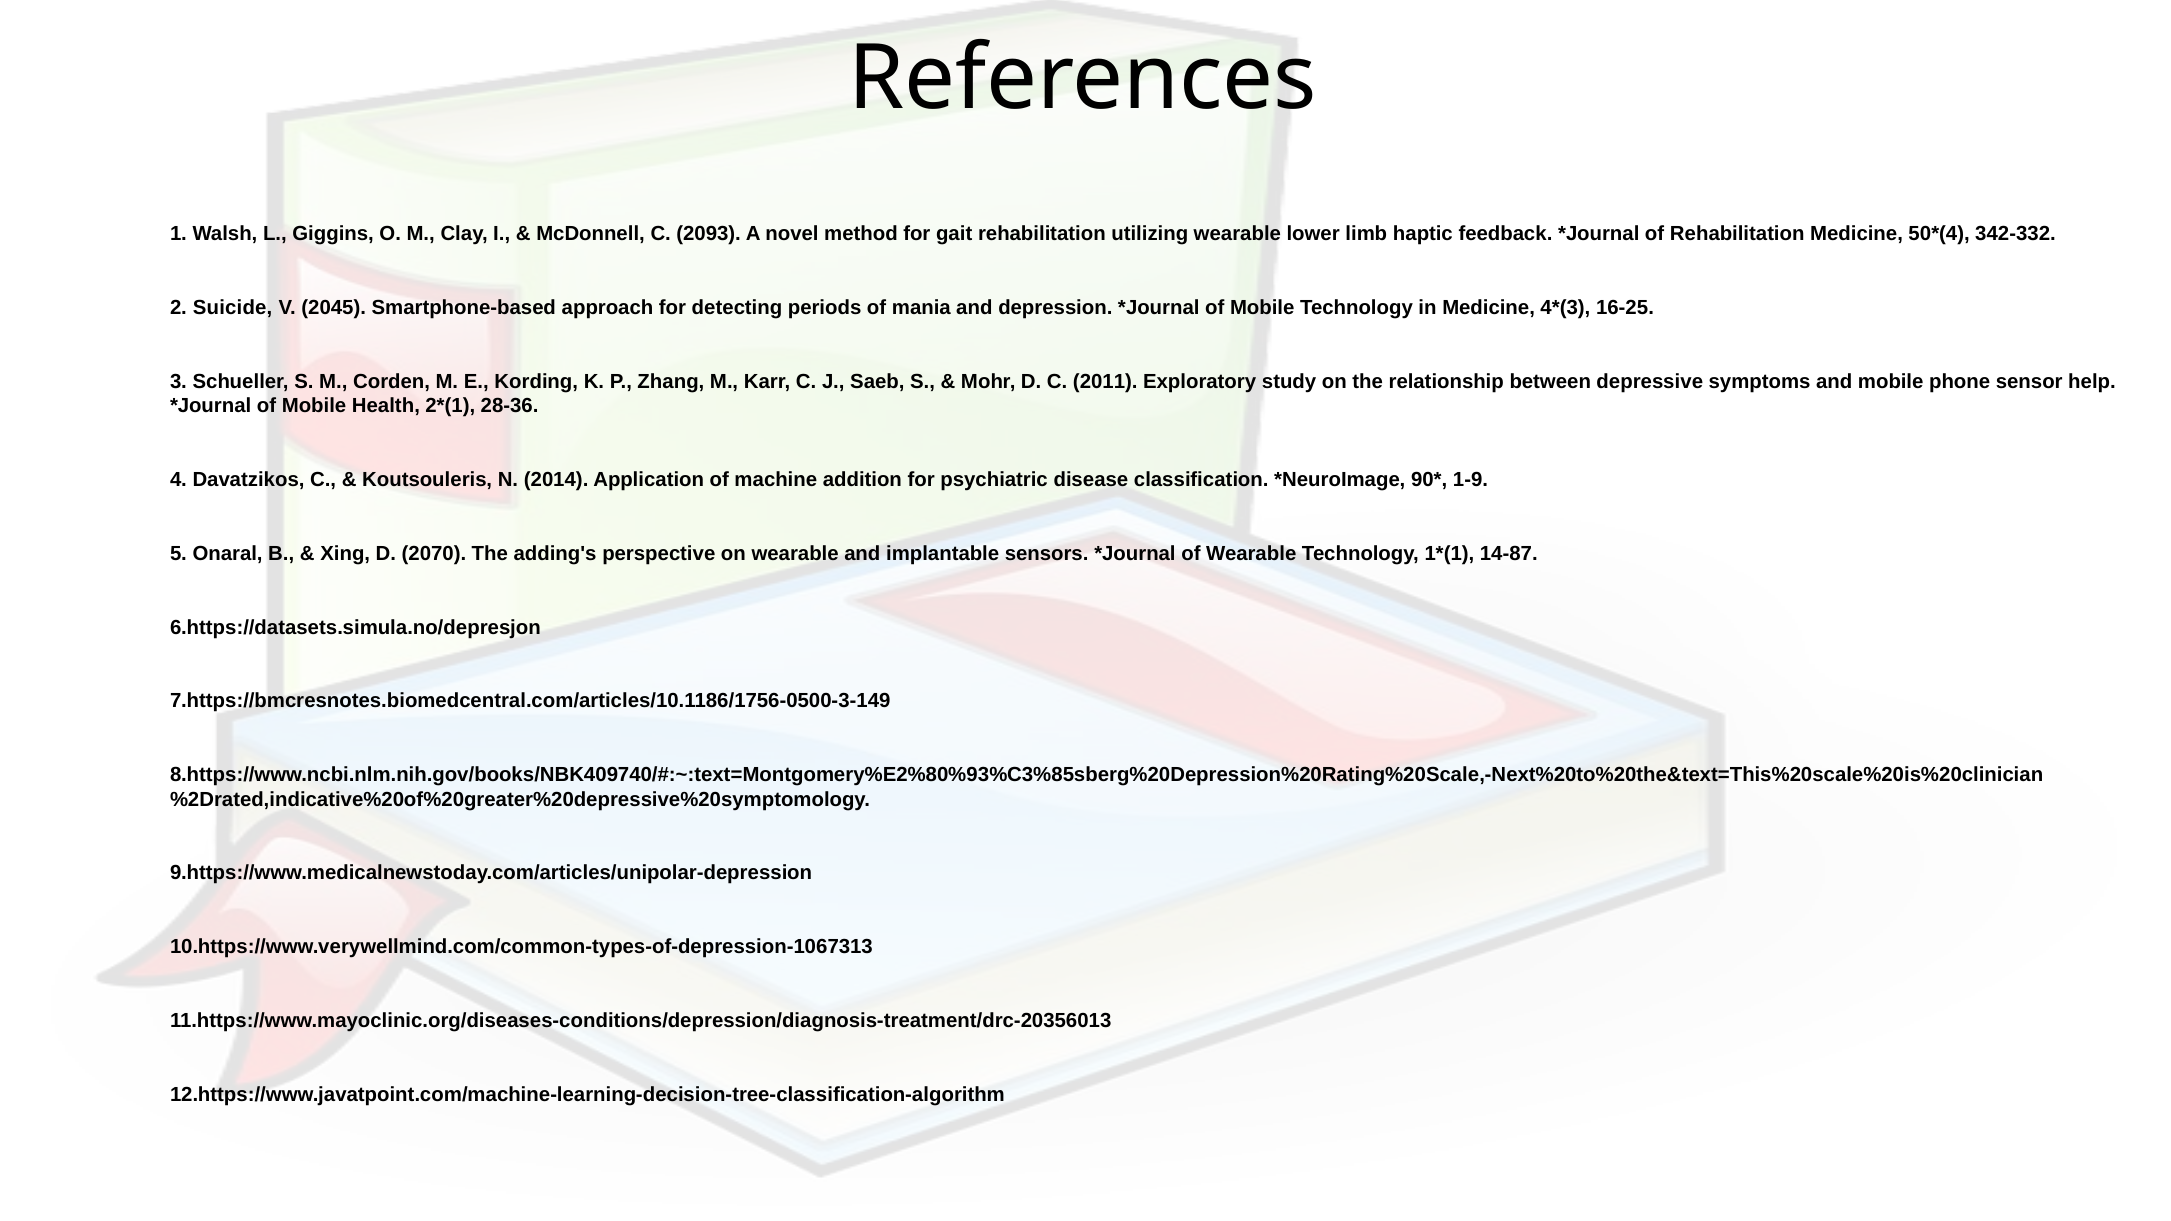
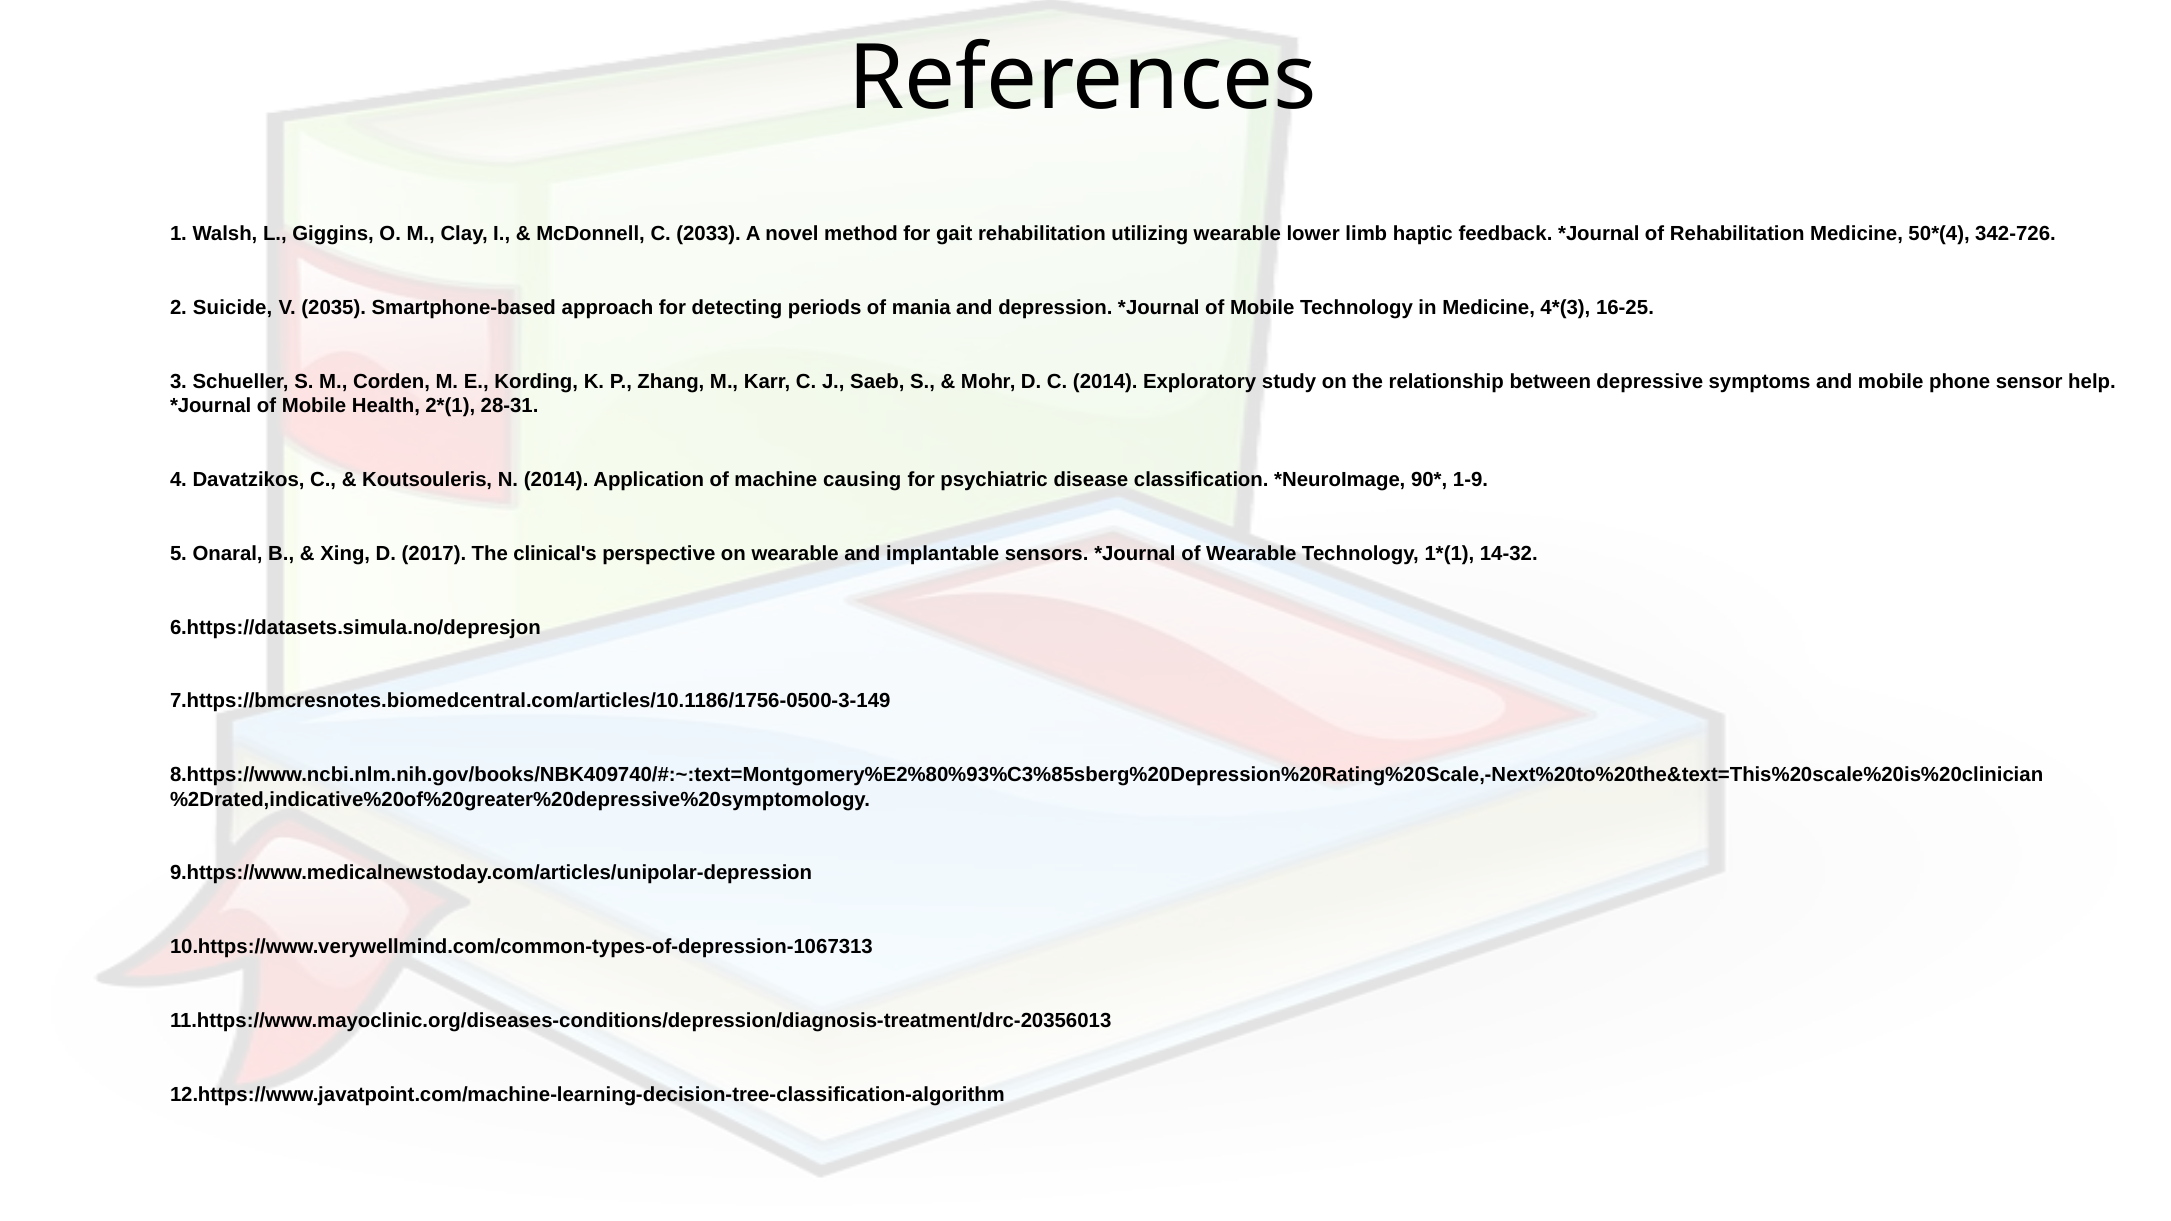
2093: 2093 -> 2033 (709, 234)
342-332: 342-332 -> 342-726 (2015, 234)
2045: 2045 -> 2035 (334, 308)
C 2011: 2011 -> 2014 (1105, 382)
28-36: 28-36 -> 28-31 (510, 406)
addition: addition -> causing (862, 480)
2070: 2070 -> 2017 (434, 554)
adding's: adding's -> clinical's (555, 554)
14-87: 14-87 -> 14-32 (1509, 554)
